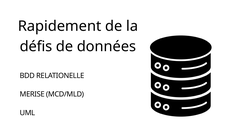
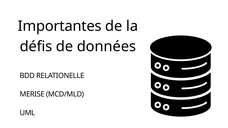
Rapidement: Rapidement -> Importantes (60, 26)
